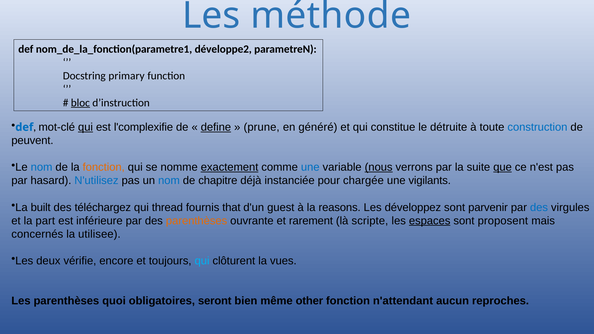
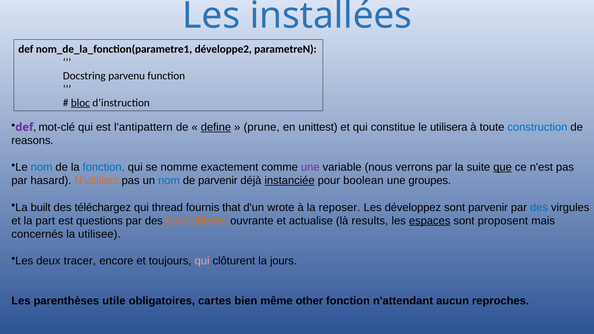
méthode: méthode -> installées (331, 15)
primary: primary -> parvenu (127, 76)
def colour: blue -> purple (24, 127)
qui underline: present -> none (85, 127)
l'complexifie: l'complexifie -> l'antipattern (143, 127)
généré: généré -> unittest (318, 127)
détruite: détruite -> utilisera (449, 127)
peuvent: peuvent -> reasons (32, 141)
fonction colour: orange -> blue (104, 167)
exactement underline: present -> none (230, 167)
une colour: blue -> purple (310, 167)
nous underline: present -> none (379, 167)
N'utilisez colour: blue -> orange (96, 181)
de chapitre: chapitre -> parvenir (218, 181)
instanciée underline: none -> present (290, 181)
chargée: chargée -> boolean (363, 181)
vigilants: vigilants -> groupes (430, 181)
guest: guest -> wrote (281, 207)
reasons: reasons -> reposer (340, 207)
inférieure: inférieure -> questions (99, 221)
rarement: rarement -> actualise (311, 221)
scripte: scripte -> results (370, 221)
vérifie: vérifie -> tracer (80, 261)
qui colour: light blue -> pink (202, 261)
vues: vues -> jours (283, 261)
quoi: quoi -> utile (114, 301)
seront: seront -> cartes (215, 301)
